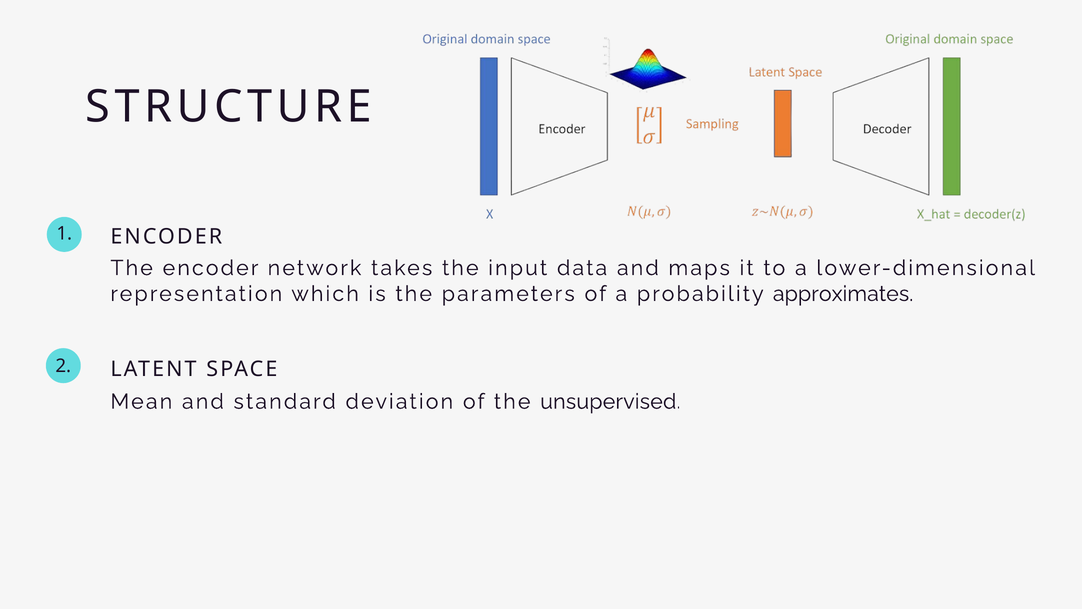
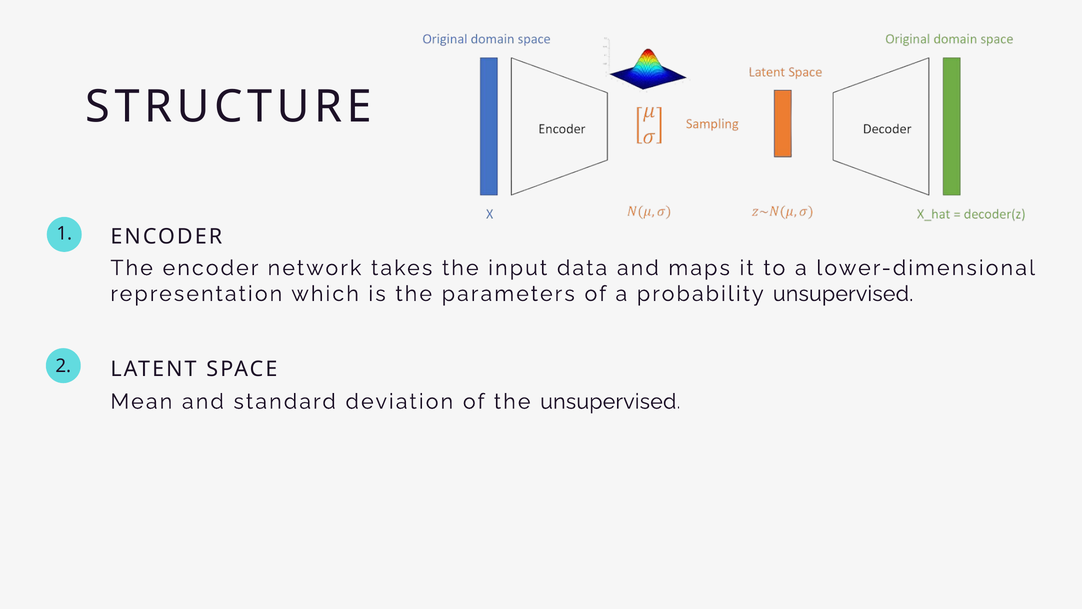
probability approximates: approximates -> unsupervised (843, 294)
